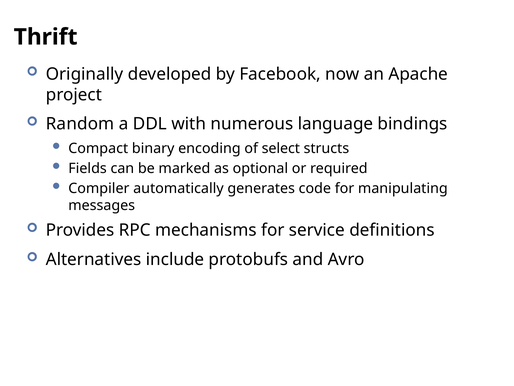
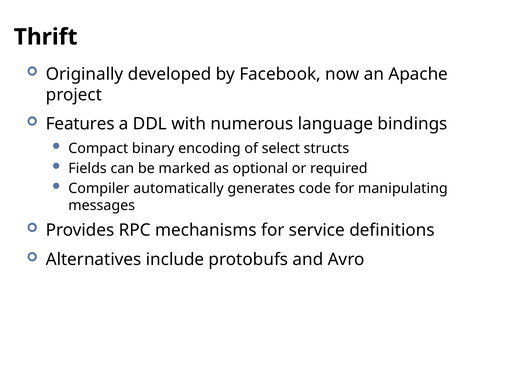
Random: Random -> Features (80, 124)
